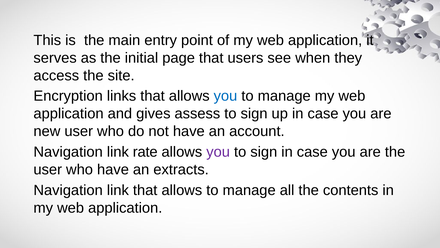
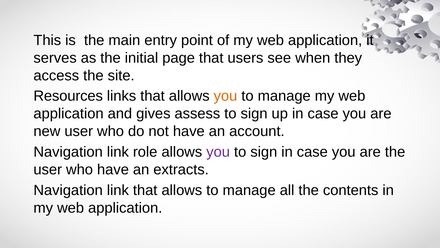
Encryption: Encryption -> Resources (68, 96)
you colour: blue -> orange (225, 96)
rate: rate -> role (145, 152)
